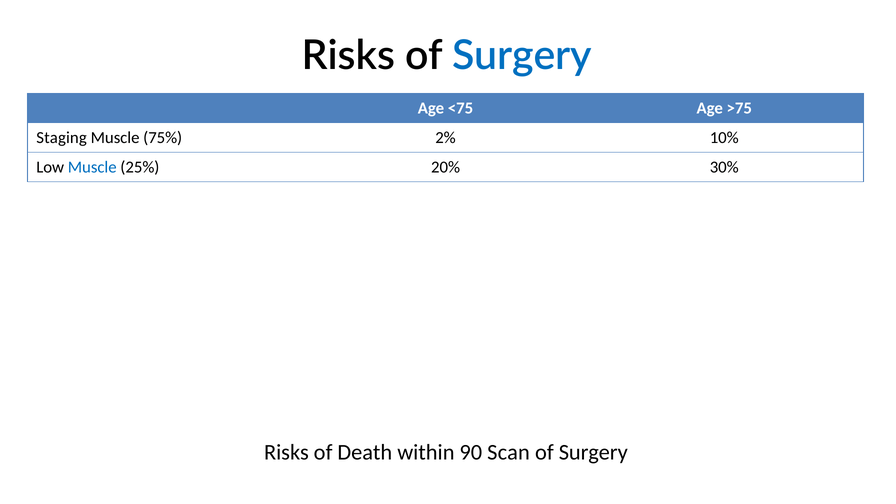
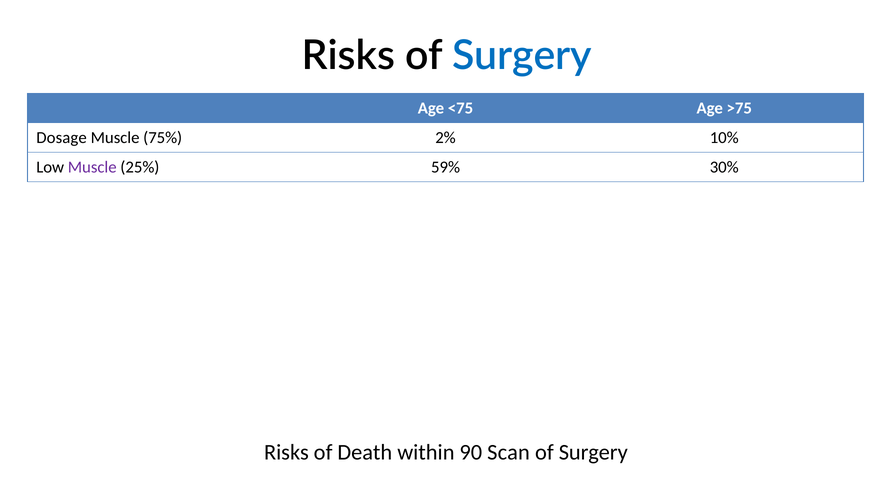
Staging: Staging -> Dosage (62, 138)
Muscle colour: blue -> purple (92, 167)
20%: 20% -> 59% (446, 167)
